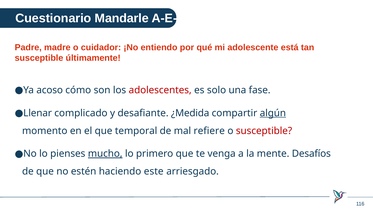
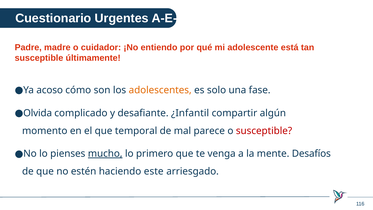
Mandarle: Mandarle -> Urgentes (122, 18)
adolescentes colour: red -> orange (160, 90)
Llenar: Llenar -> Olvida (38, 113)
¿Medida: ¿Medida -> ¿Infantil (190, 113)
algún underline: present -> none (273, 113)
refiere: refiere -> parece (209, 131)
